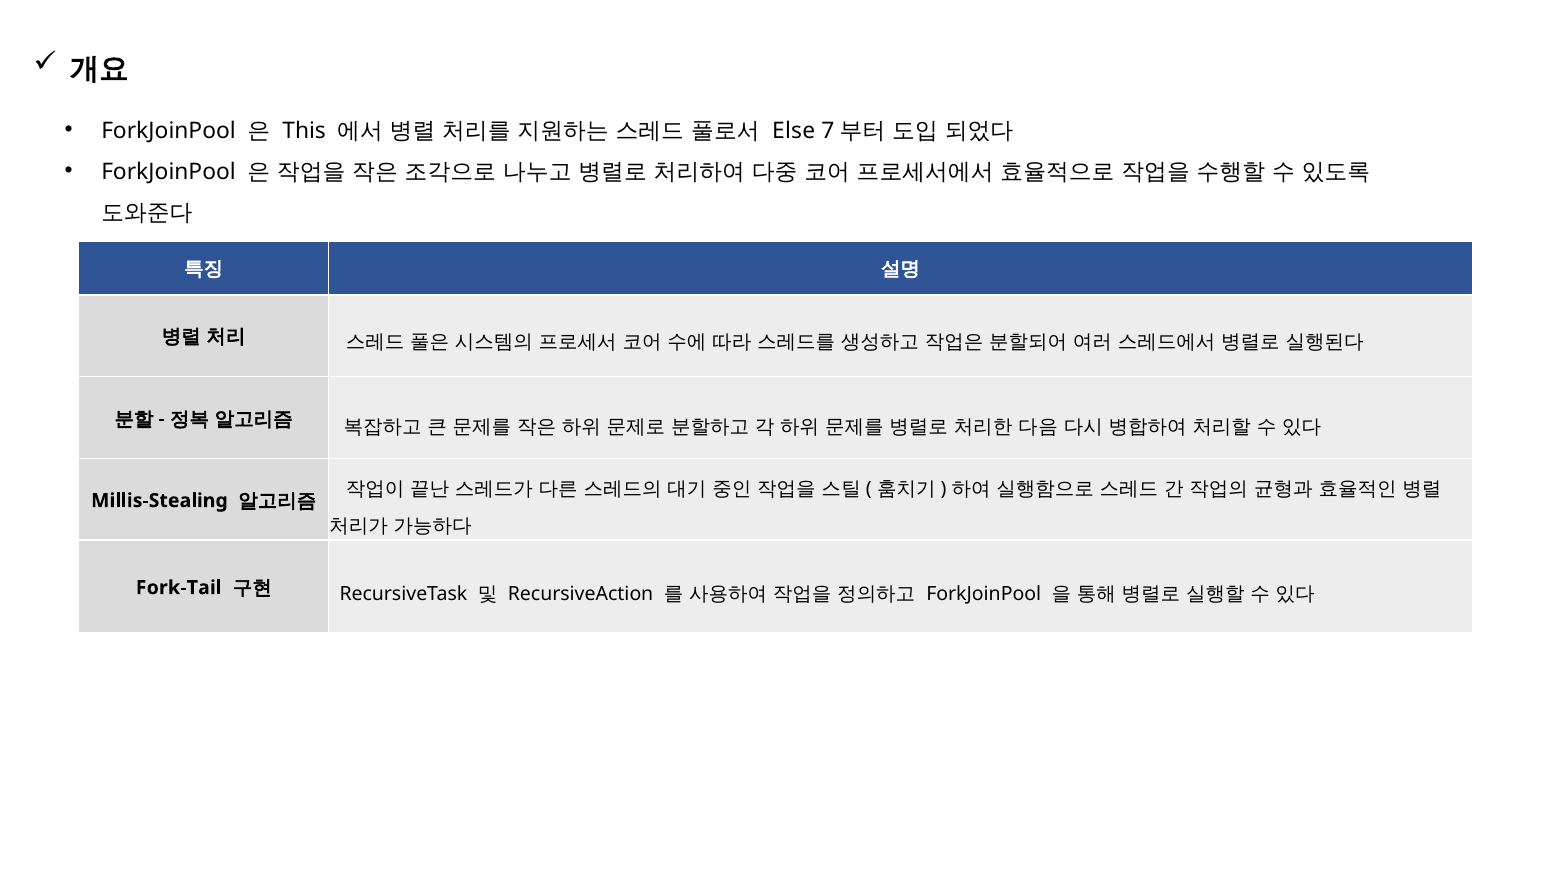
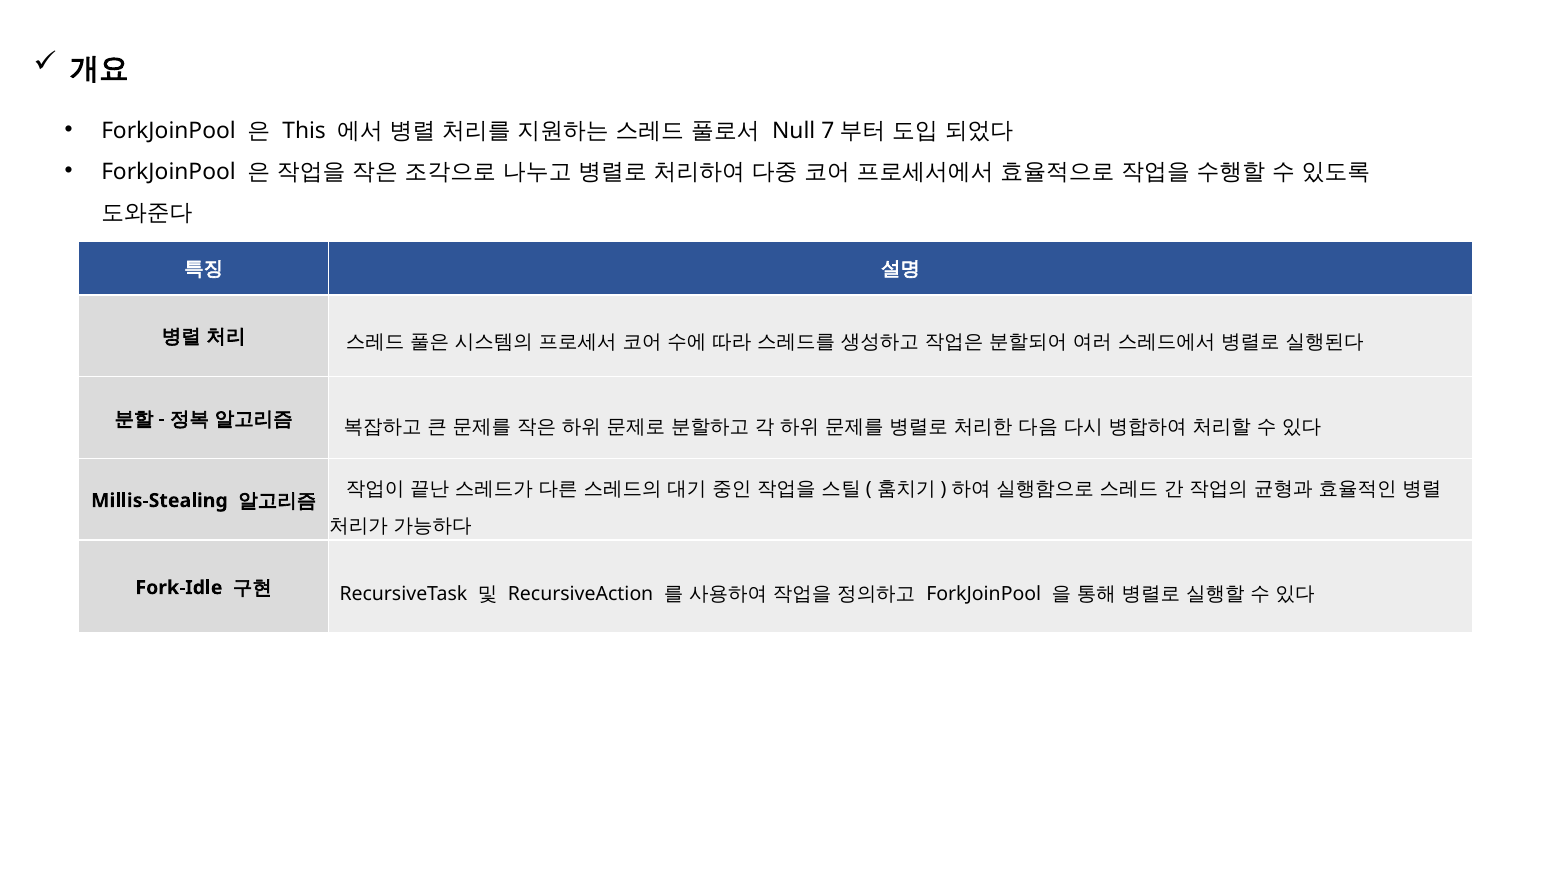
Else: Else -> Null (794, 130)
Fork-Tail: Fork-Tail -> Fork-Idle (179, 587)
